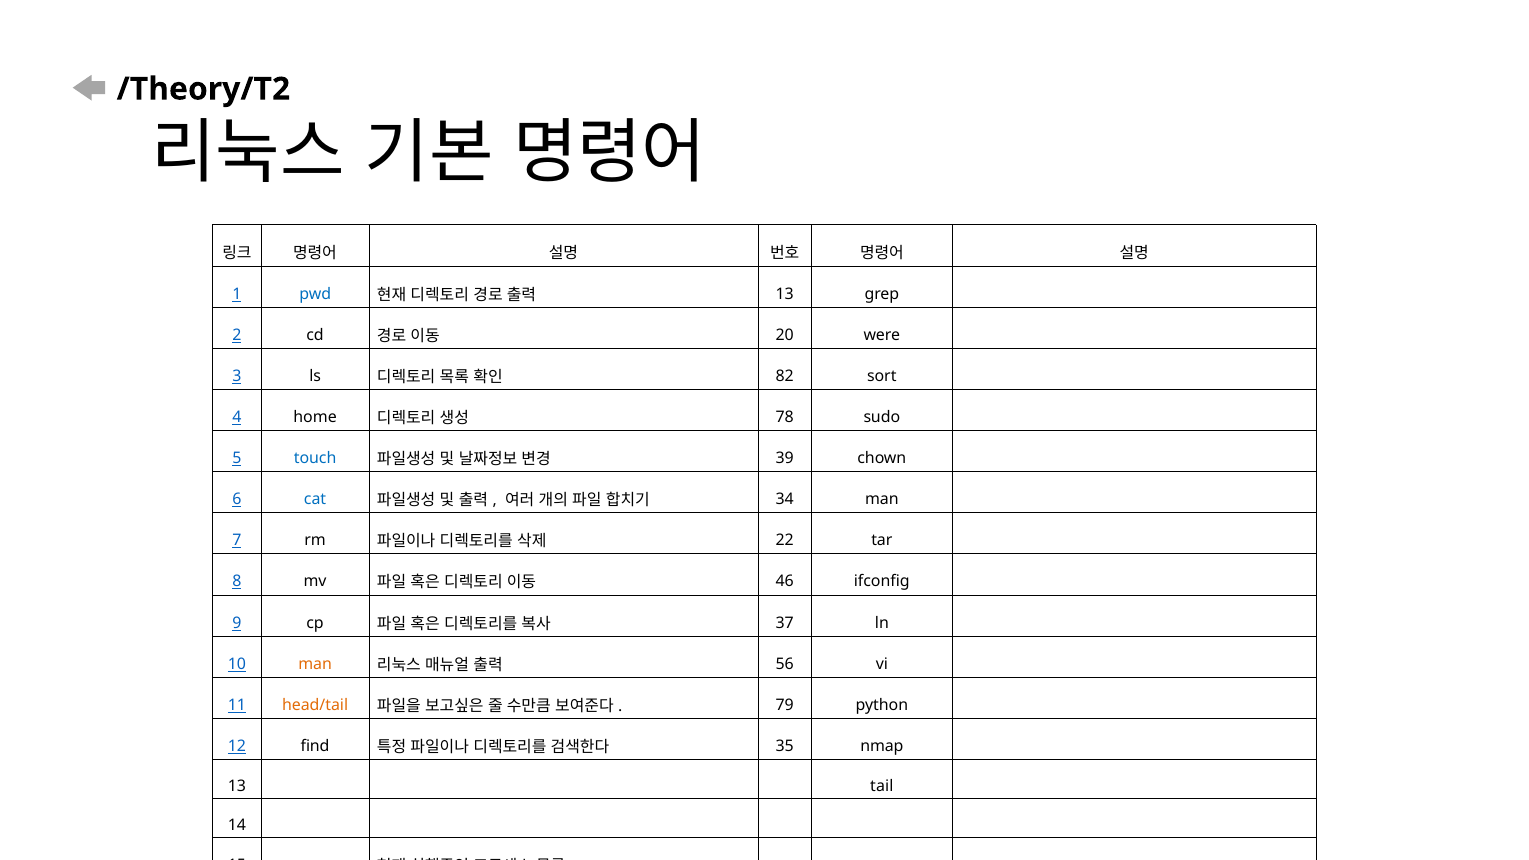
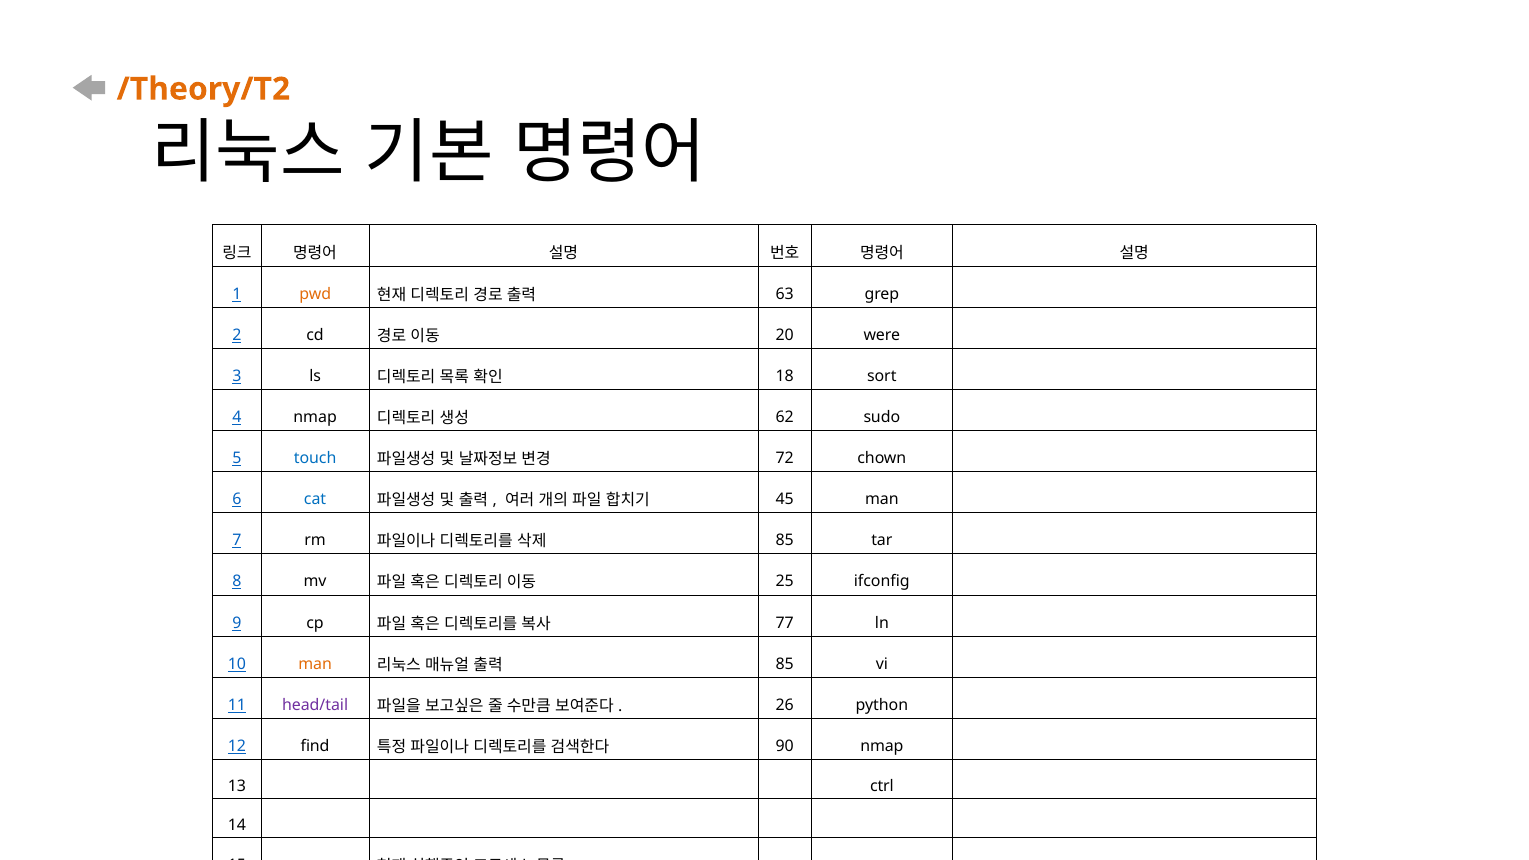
/Theory/T2 colour: black -> orange (203, 89)
pwd colour: blue -> orange (315, 294)
13: 13 -> 63 (785, 294)
82: 82 -> 18 (785, 376)
4 home: home -> nmap (315, 417)
78: 78 -> 62 (785, 417)
39: 39 -> 72 (785, 458)
34: 34 -> 45 (785, 499)
22: 22 -> 85 (785, 541)
46: 46 -> 25 (785, 582)
37: 37 -> 77 (785, 623)
56: 56 -> 85 (785, 664)
head/tail colour: orange -> purple (315, 705)
79: 79 -> 26 (785, 705)
35: 35 -> 90 (785, 746)
tail: tail -> ctrl (882, 786)
